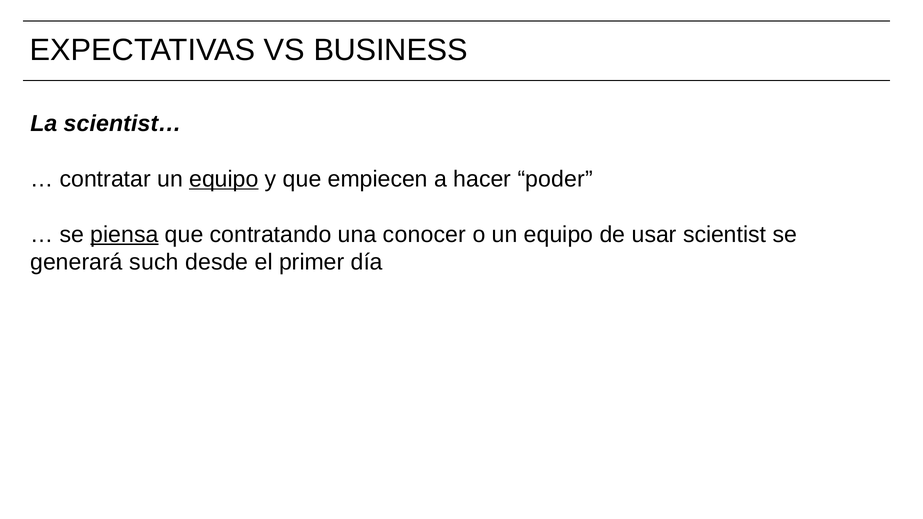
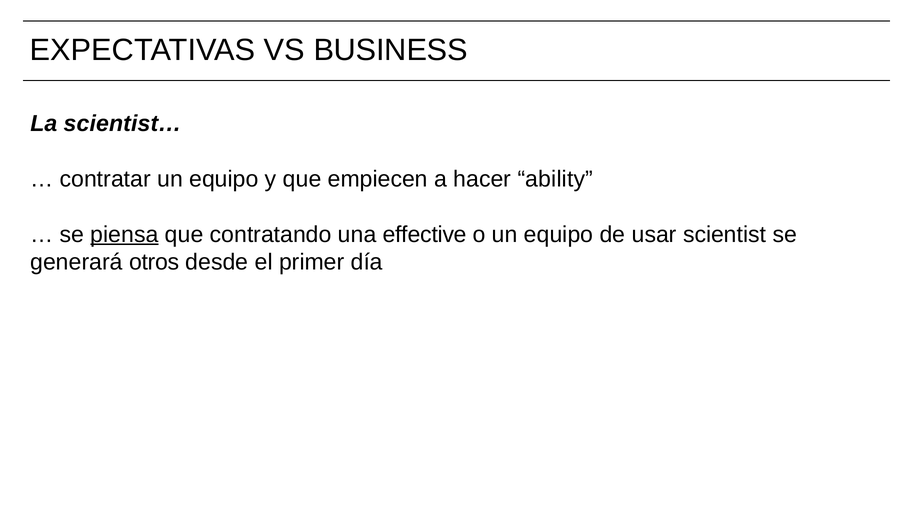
equipo underline: present -> none (224, 179)
poder: poder -> ability (555, 179)
conocer: conocer -> effective (425, 235)
such: such -> otros (154, 262)
